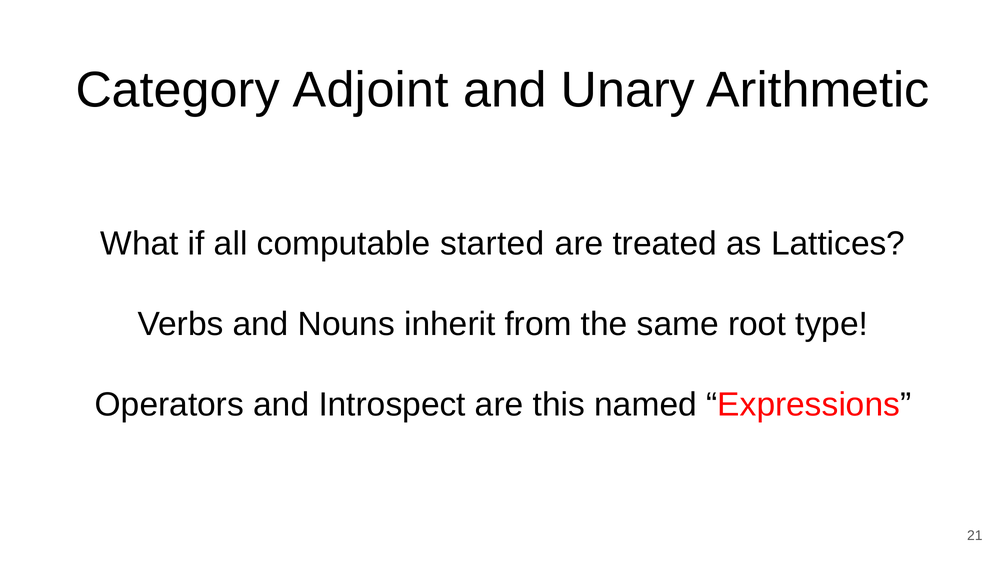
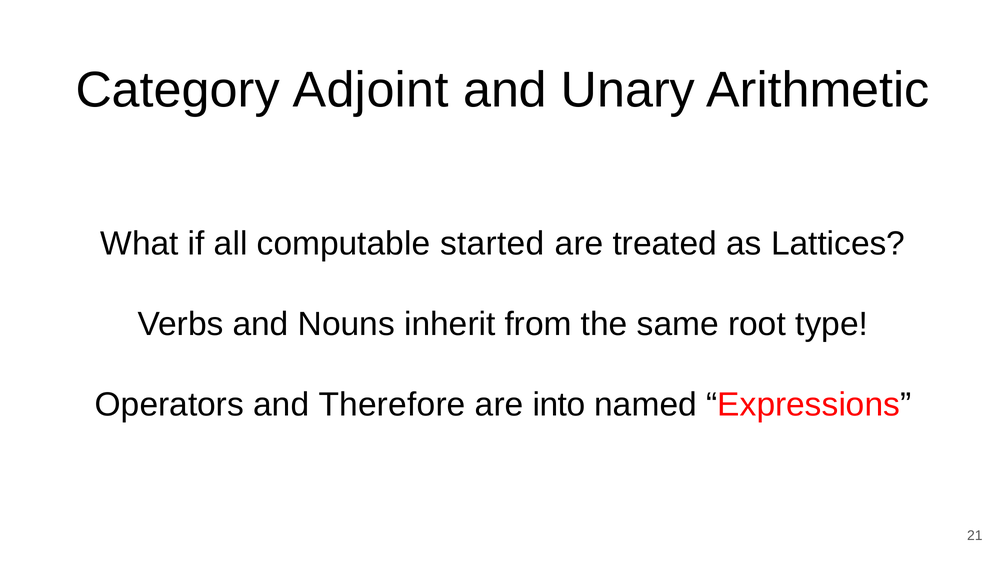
Introspect: Introspect -> Therefore (392, 405)
this: this -> into (559, 405)
